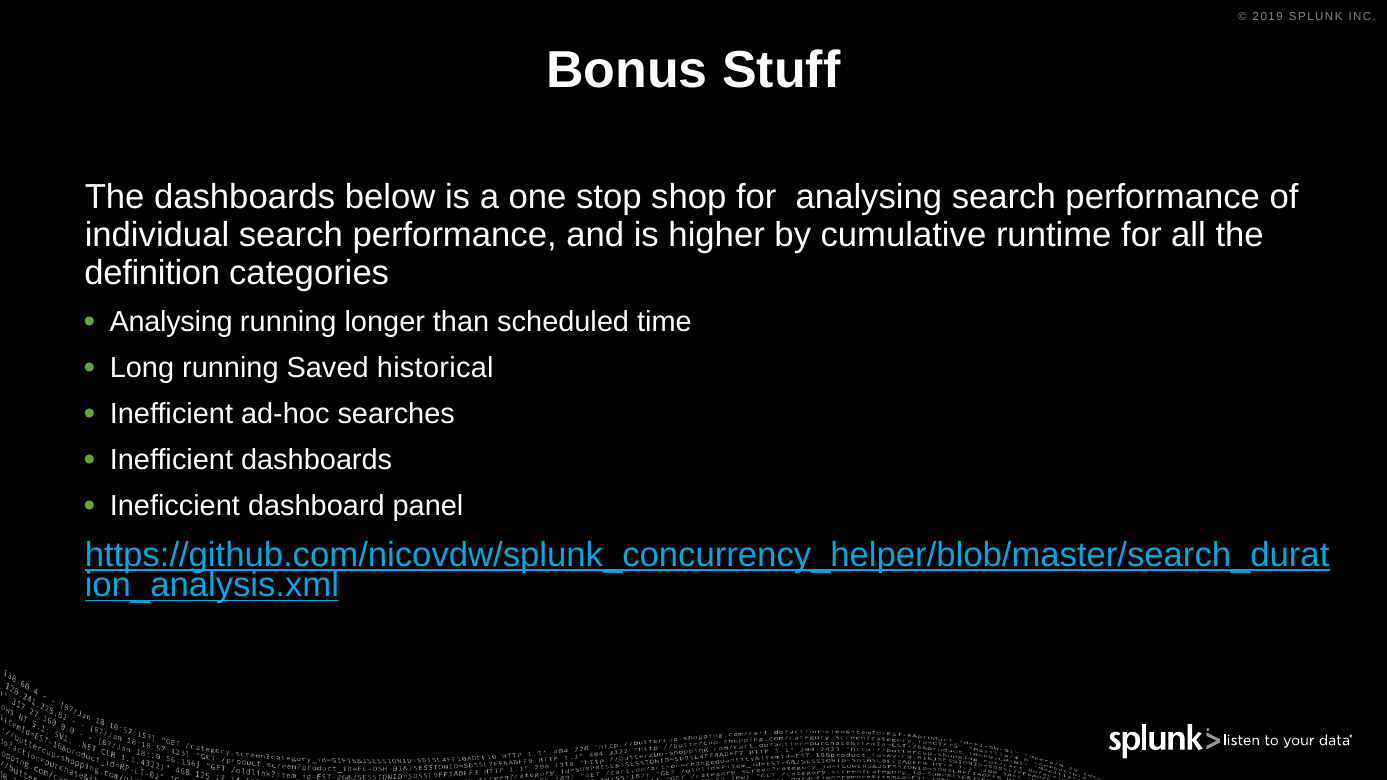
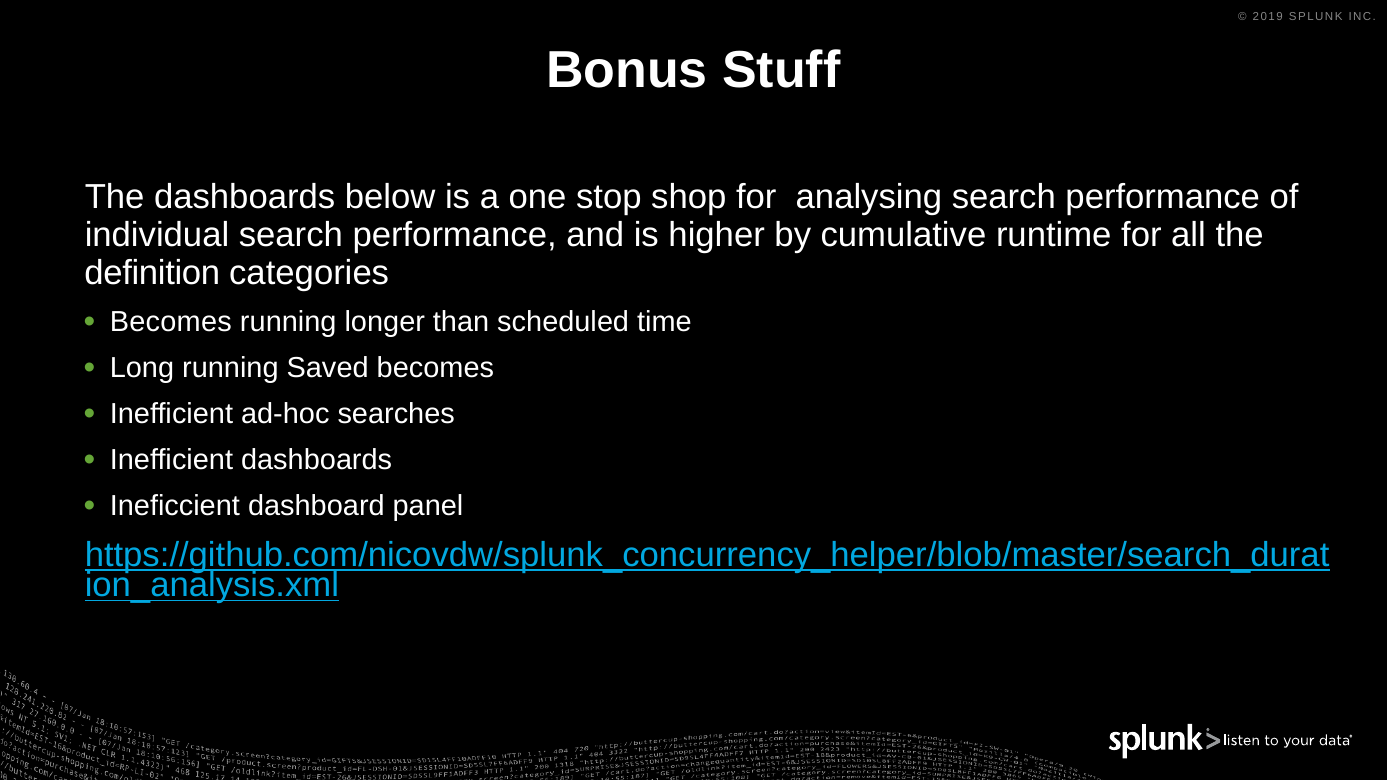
Analysing: Analysing -> Becomes (171, 322)
Saved historical: historical -> becomes (435, 368)
